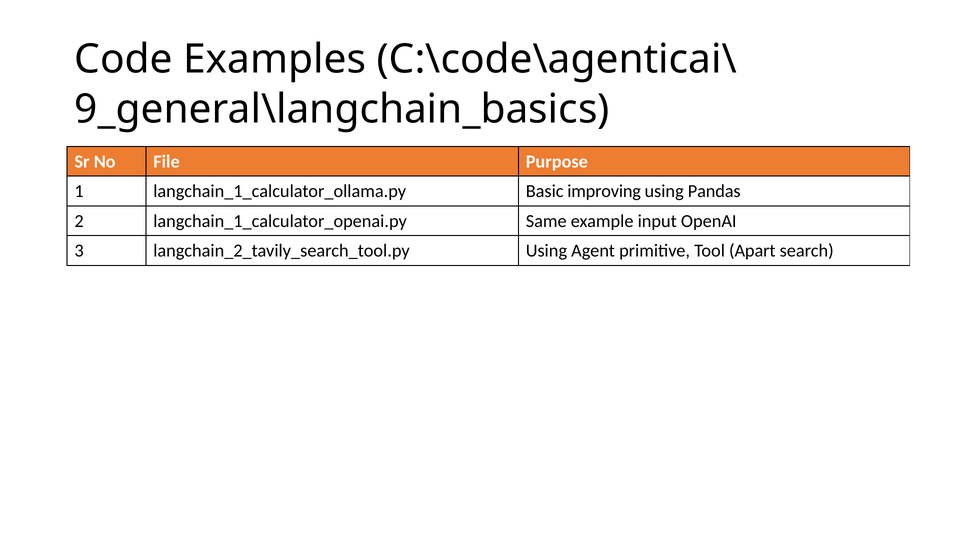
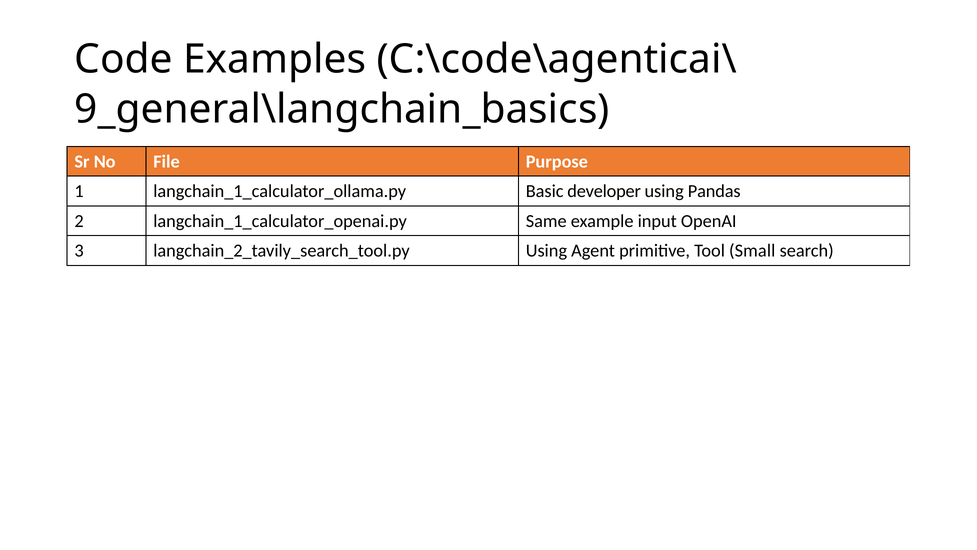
improving: improving -> developer (604, 191)
Apart: Apart -> Small (752, 251)
